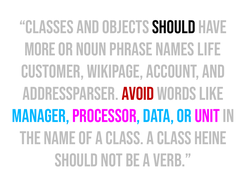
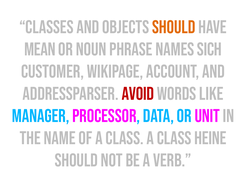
should colour: black -> orange (174, 27)
more: more -> mean (40, 49)
life: life -> sich (209, 49)
